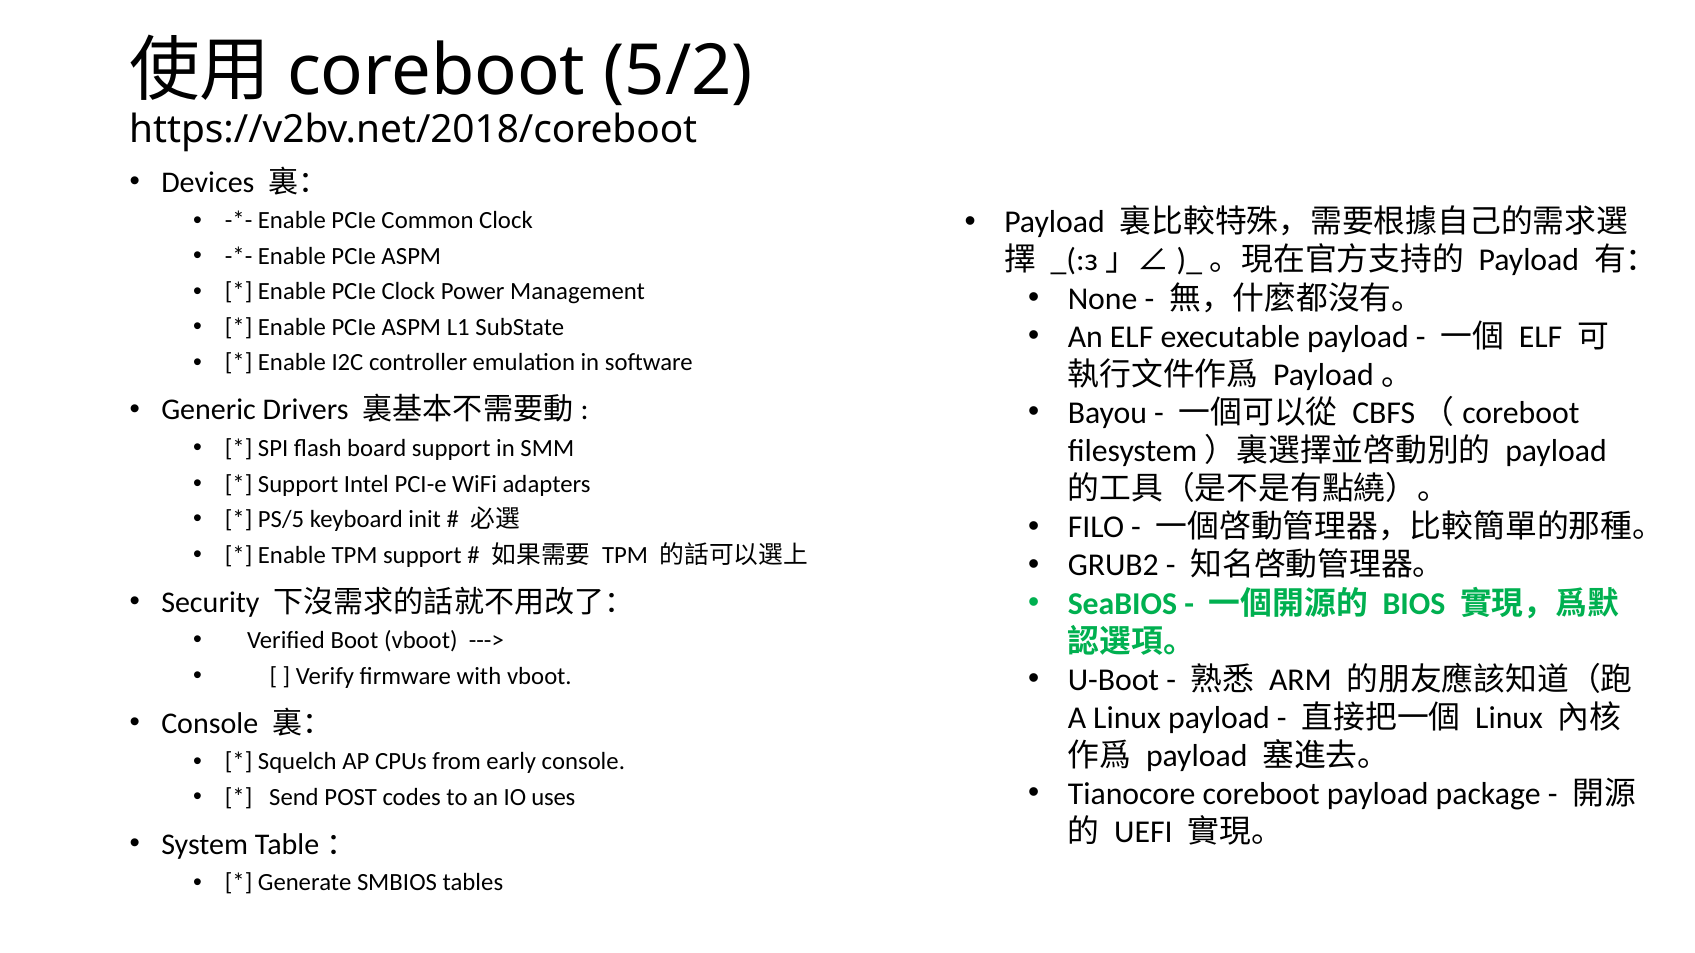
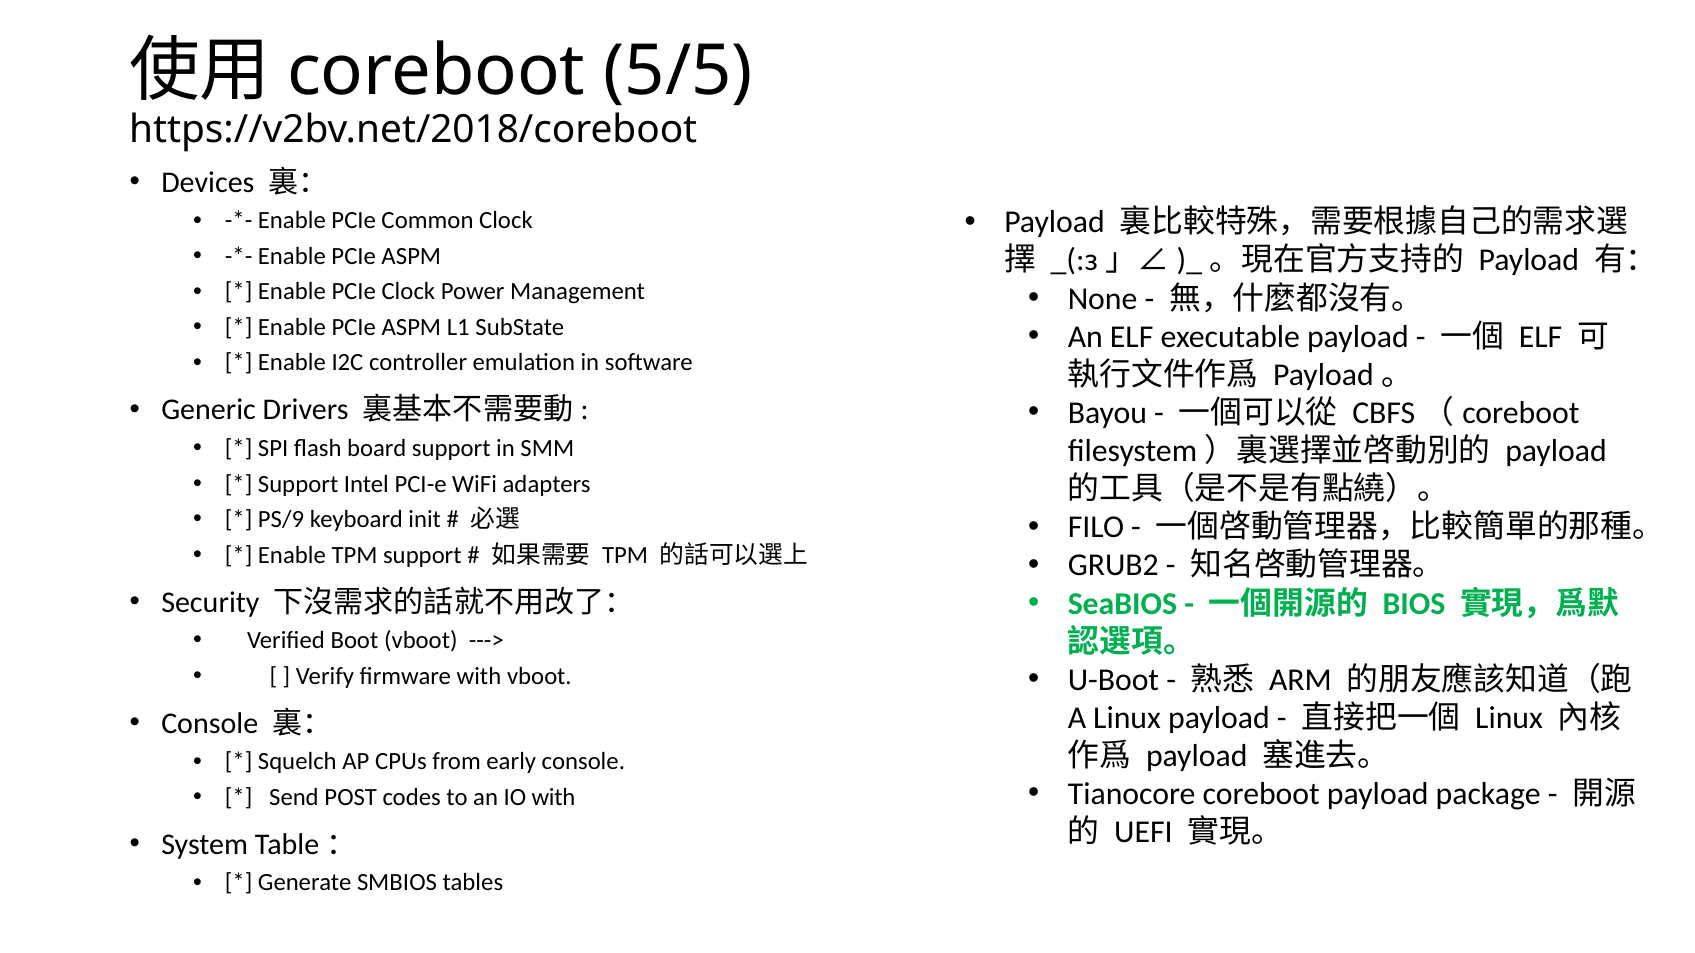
5/2: 5/2 -> 5/5 (678, 71)
PS/5: PS/5 -> PS/9 (281, 520)
IO uses: uses -> with (553, 798)
